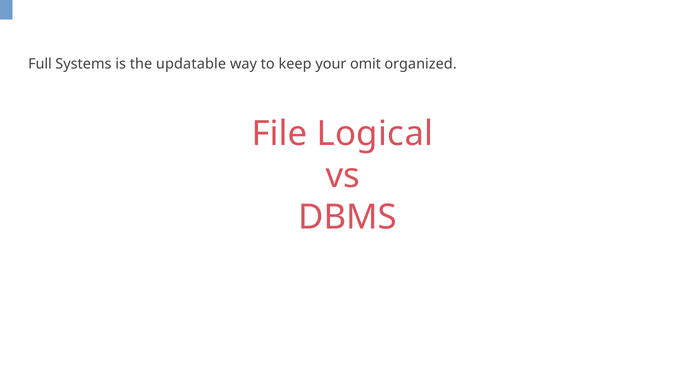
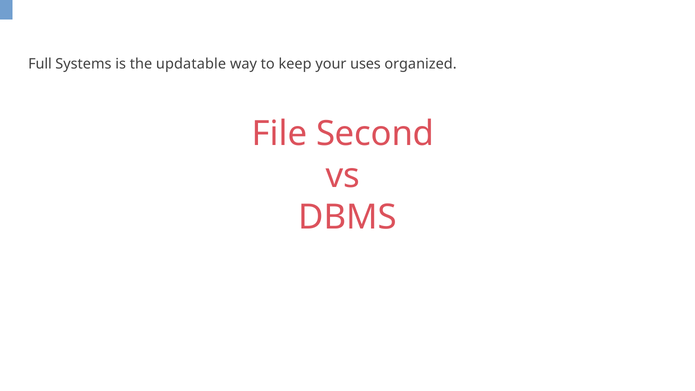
omit: omit -> uses (366, 64)
Logical: Logical -> Second (375, 134)
